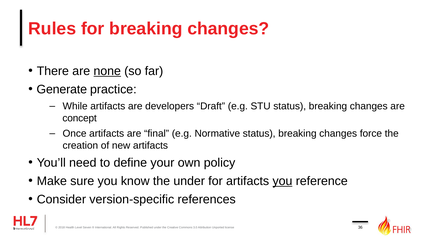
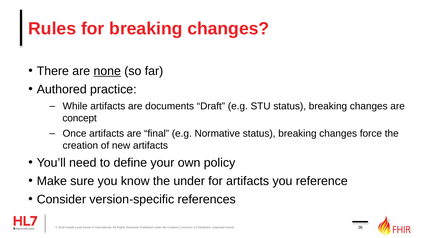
Generate: Generate -> Authored (62, 89)
developers: developers -> documents (170, 106)
you underline: present -> none (282, 181)
